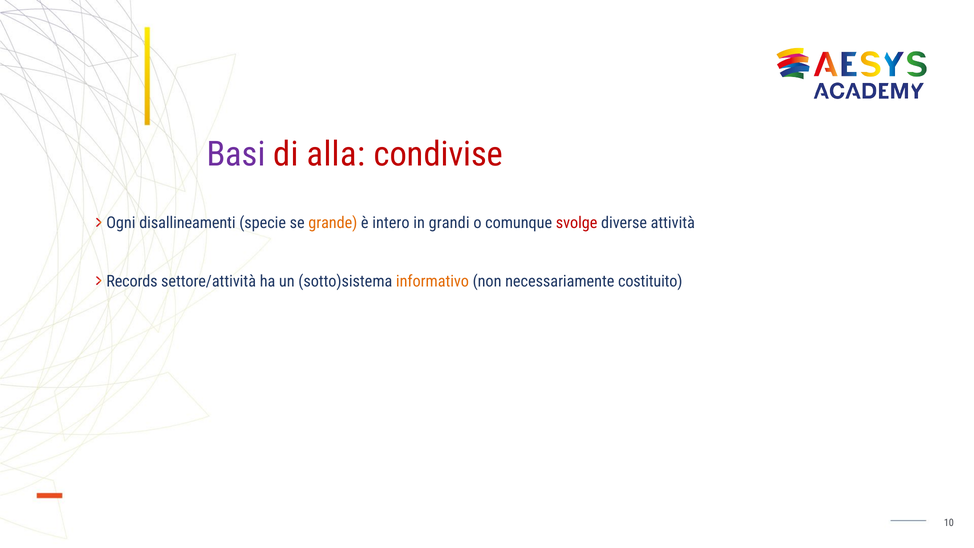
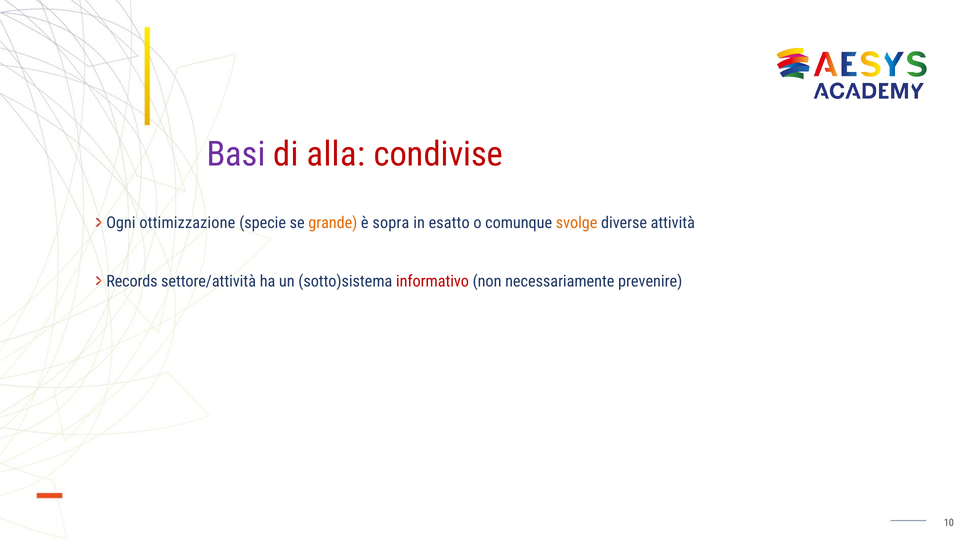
disallineamenti: disallineamenti -> ottimizzazione (187, 223)
intero: intero -> sopra (391, 223)
grandi: grandi -> esatto (449, 223)
svolge colour: red -> orange (577, 223)
informativo colour: orange -> red (432, 281)
costituito: costituito -> prevenire (650, 281)
